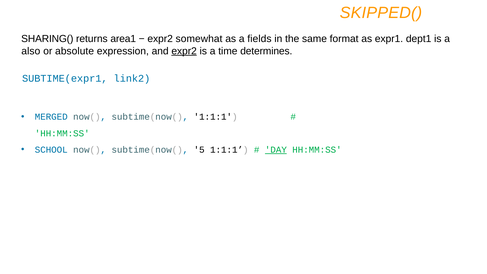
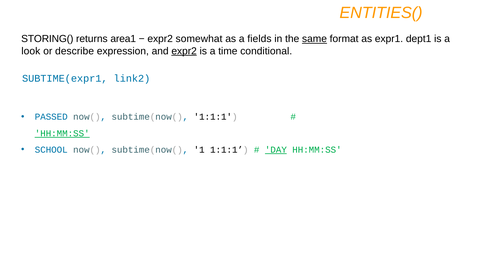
SKIPPED(: SKIPPED( -> ENTITIES( (381, 13)
SHARING(: SHARING( -> STORING( (47, 39)
same underline: none -> present (314, 39)
also: also -> look (31, 51)
absolute: absolute -> describe (75, 51)
determines: determines -> conditional (266, 51)
MERGED: MERGED -> PASSED (51, 117)
HH:MM:SS underline: none -> present (62, 133)
5: 5 -> 1 (199, 150)
